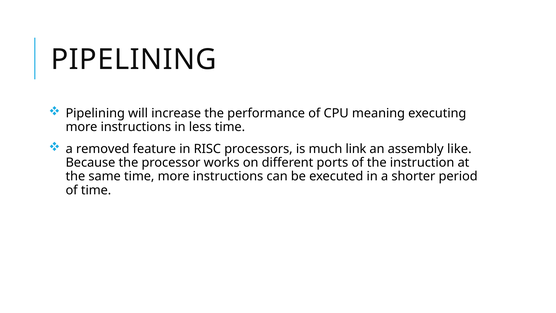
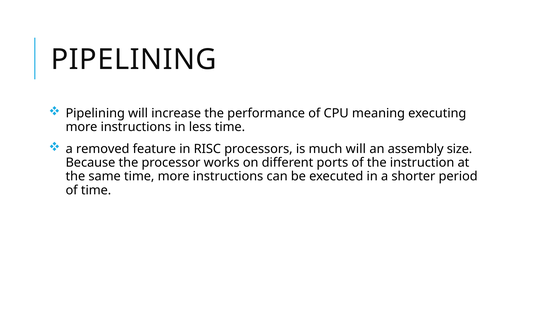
much link: link -> will (356, 149)
like: like -> size (460, 149)
